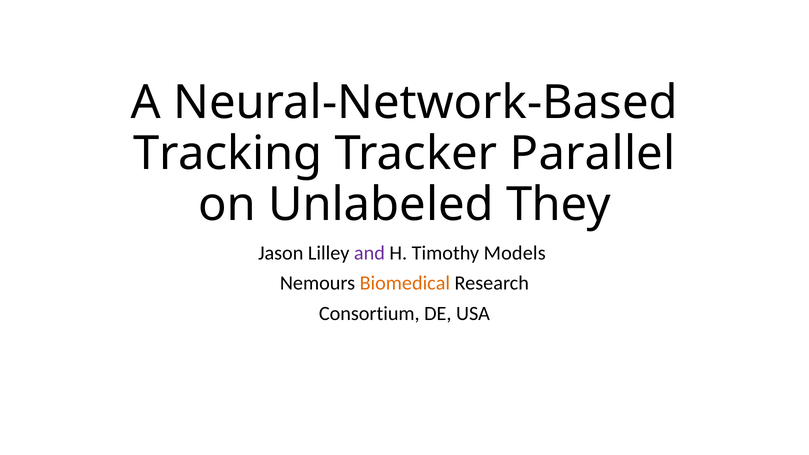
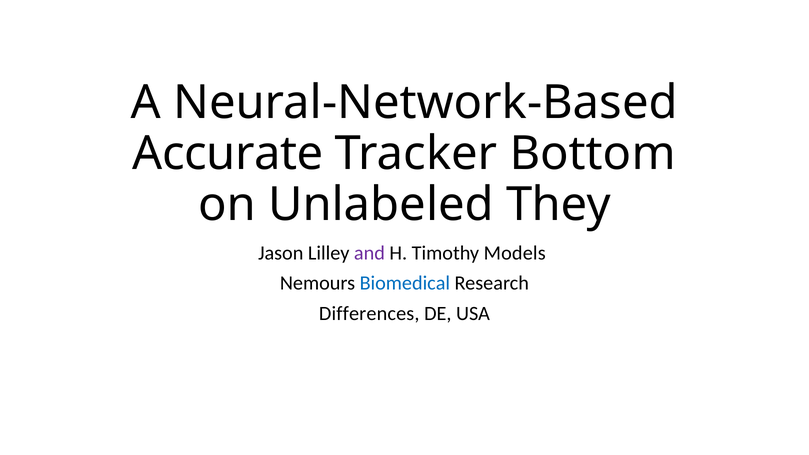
Tracking: Tracking -> Accurate (228, 154)
Parallel: Parallel -> Bottom (593, 154)
Biomedical colour: orange -> blue (405, 283)
Consortium: Consortium -> Differences (369, 313)
